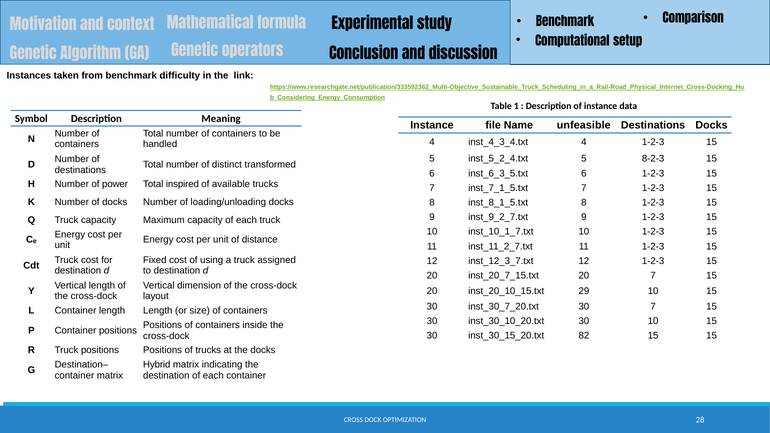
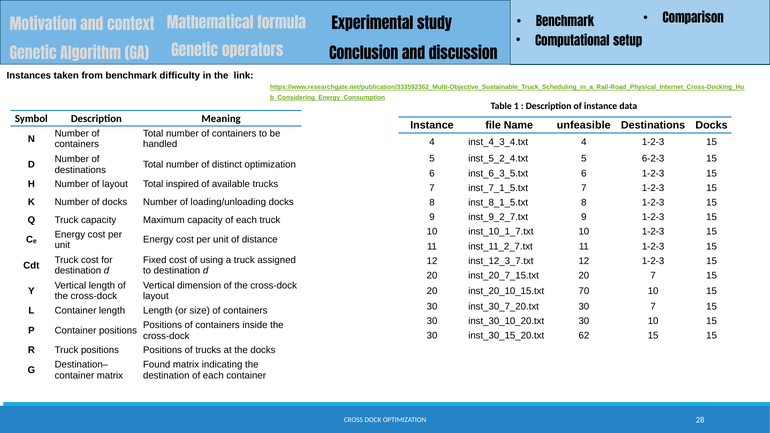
8-2-3: 8-2-3 -> 6-2-3 (653, 159)
distinct transformed: transformed -> optimization (270, 165)
of power: power -> layout (115, 184)
29: 29 -> 70 (584, 291)
82: 82 -> 62 (584, 336)
Hybrid: Hybrid -> Found (157, 365)
